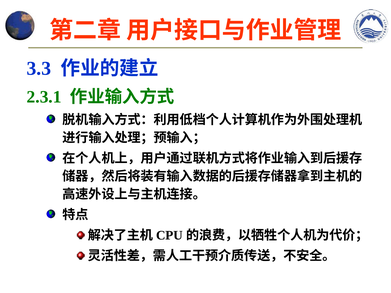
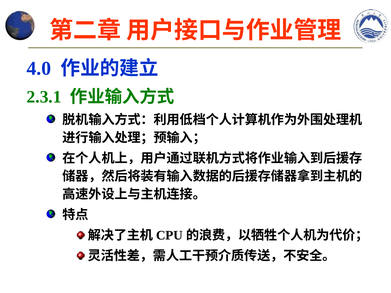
3.3: 3.3 -> 4.0 (39, 68)
